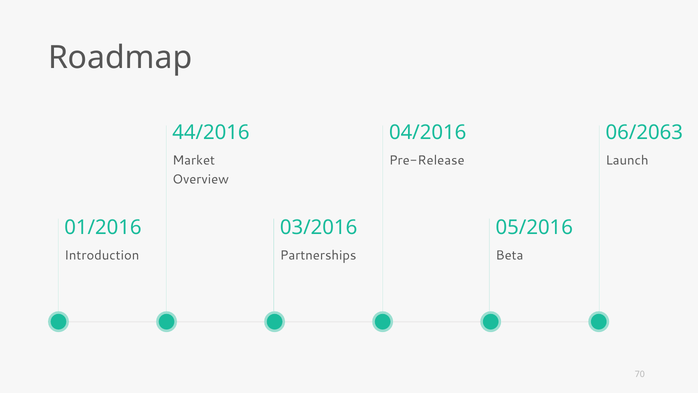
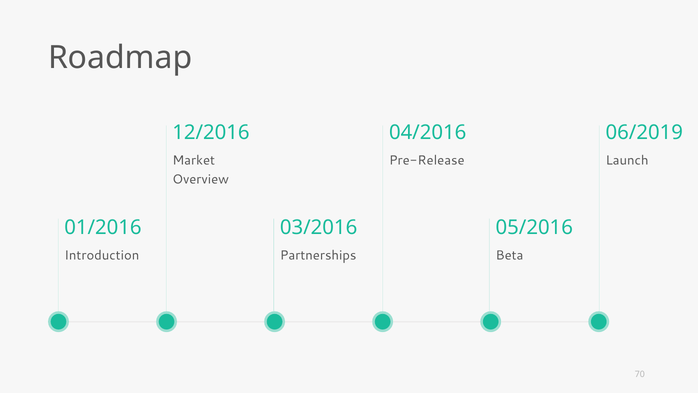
44/2016: 44/2016 -> 12/2016 (211, 132)
06/2063: 06/2063 -> 06/2019 (644, 132)
